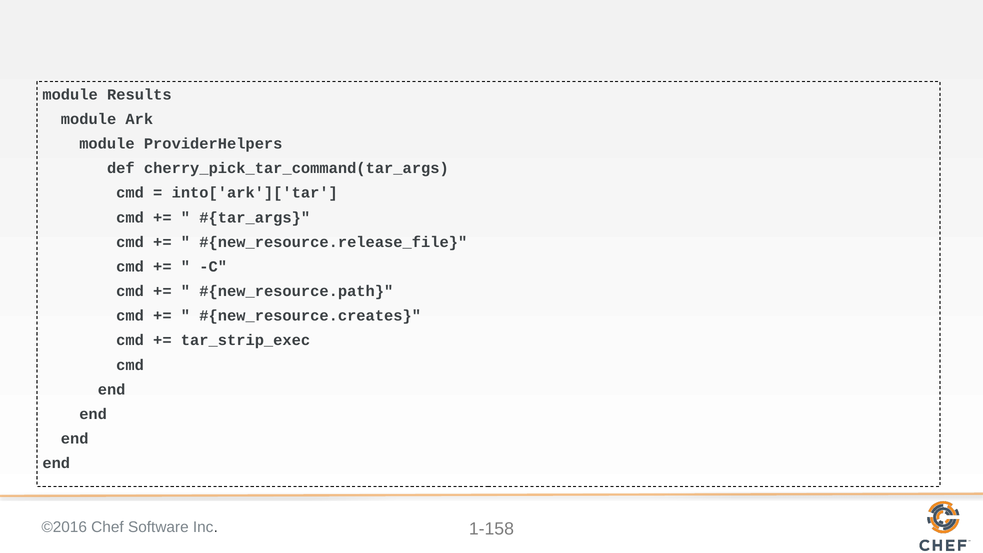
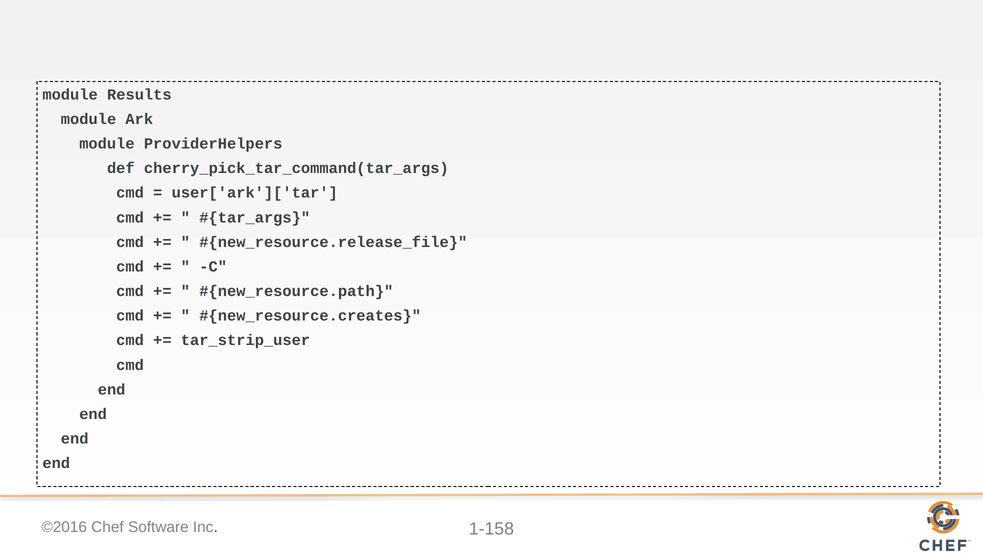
into['ark']['tar: into['ark']['tar -> user['ark']['tar (255, 193)
tar_strip_exec: tar_strip_exec -> tar_strip_user (246, 340)
